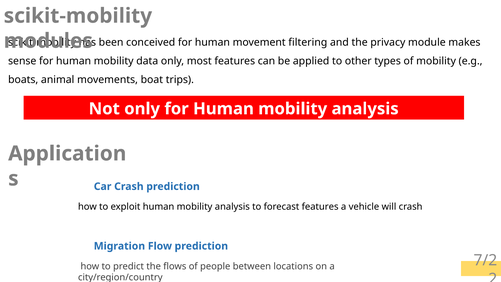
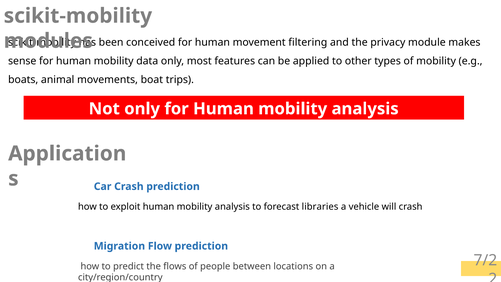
forecast features: features -> libraries (320, 207)
